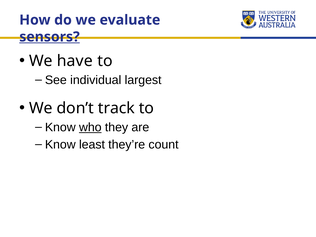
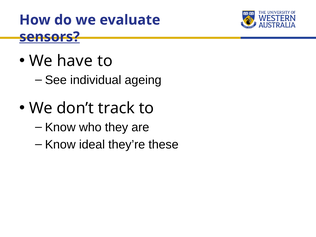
largest: largest -> ageing (143, 80)
who underline: present -> none (90, 127)
least: least -> ideal (92, 144)
count: count -> these (164, 144)
